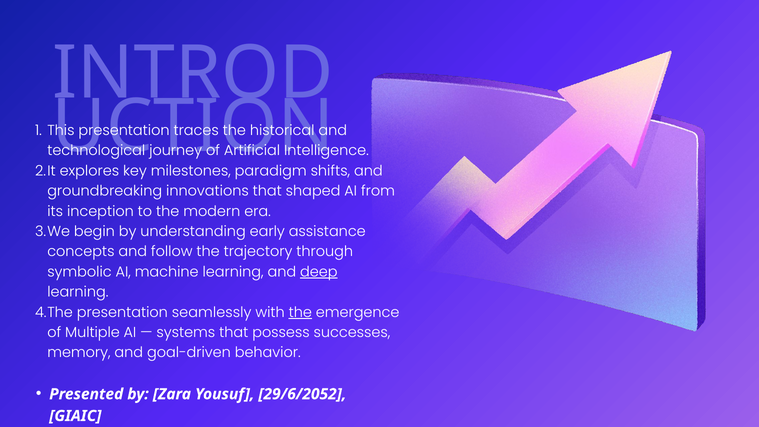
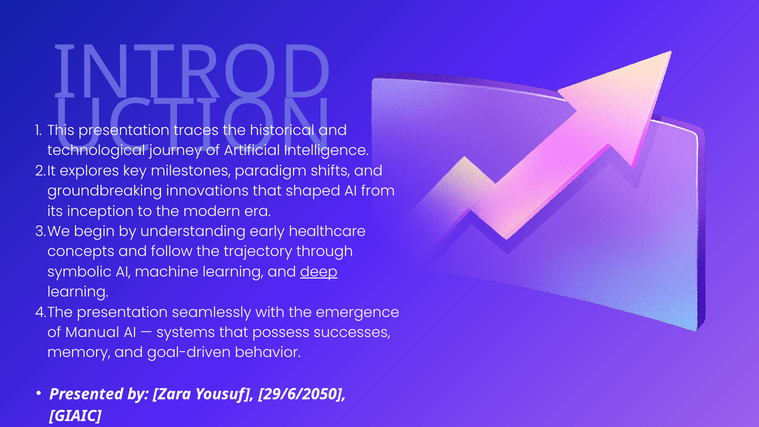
assistance: assistance -> healthcare (327, 231)
the underline: present -> none (300, 312)
Multiple: Multiple -> Manual (92, 332)
29/6/2052: 29/6/2052 -> 29/6/2050 (302, 394)
